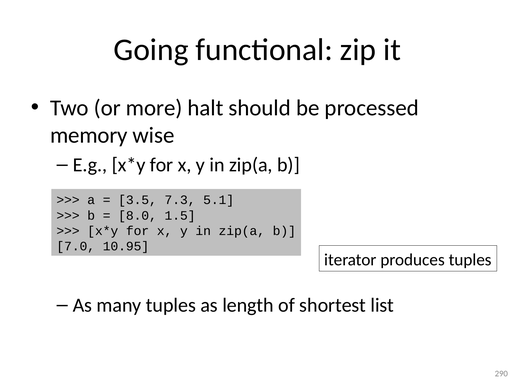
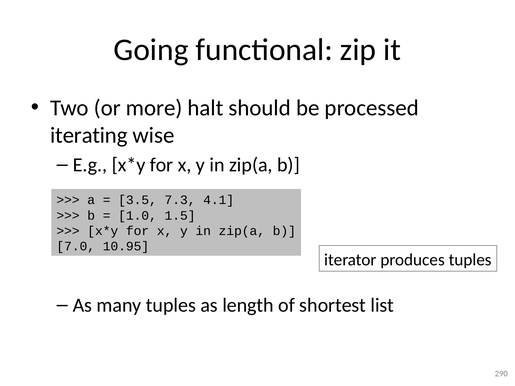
memory: memory -> iterating (89, 136)
5.1: 5.1 -> 4.1 (219, 200)
8.0: 8.0 -> 1.0 (138, 216)
